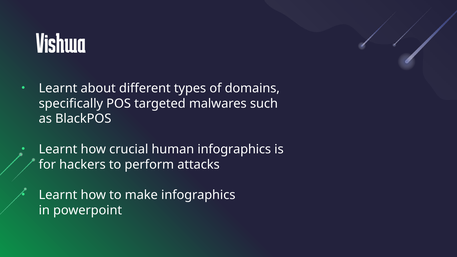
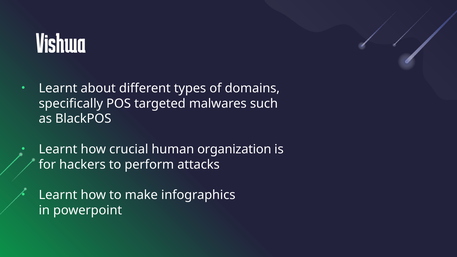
human infographics: infographics -> organization (234, 149)
